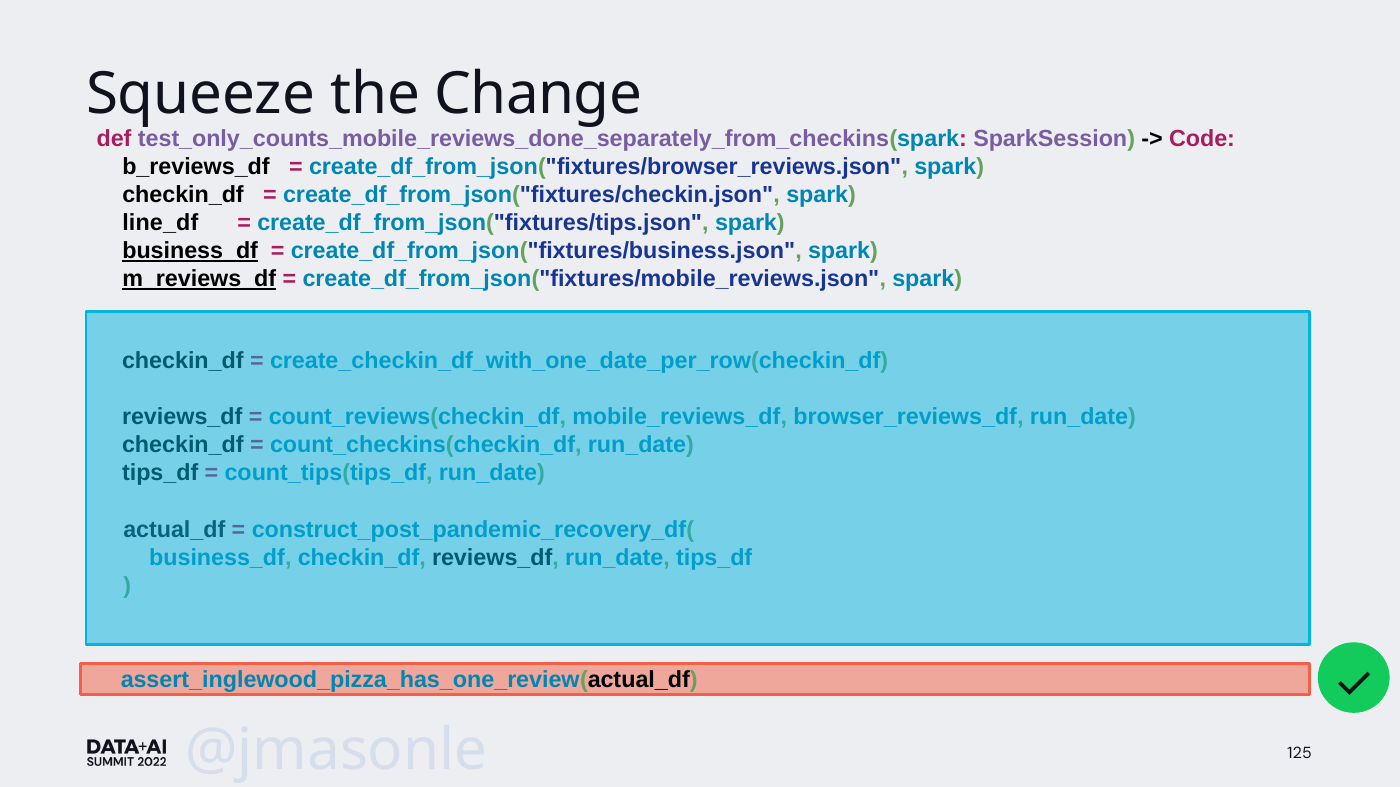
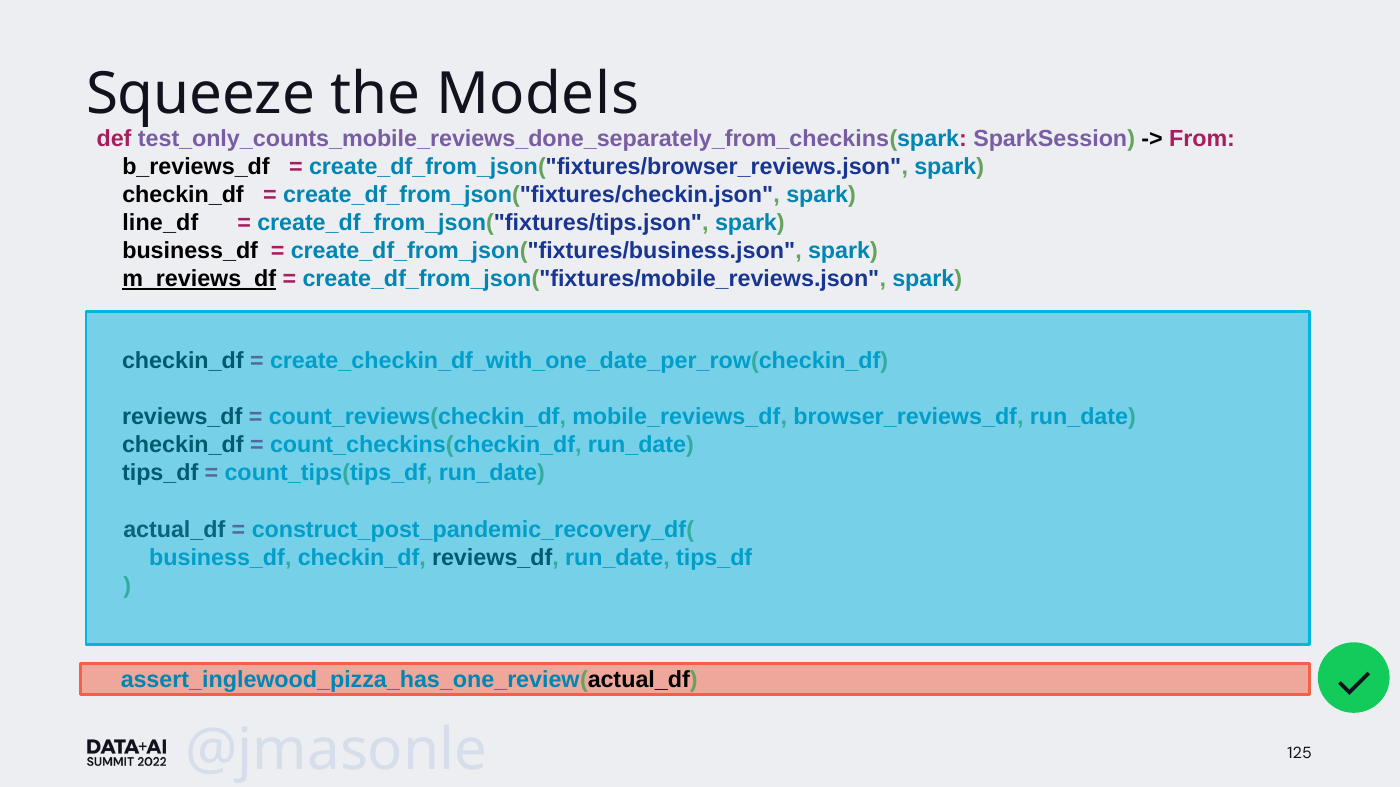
Change: Change -> Models (538, 95)
Code: Code -> From (1202, 139)
business_df underline: present -> none (190, 251)
